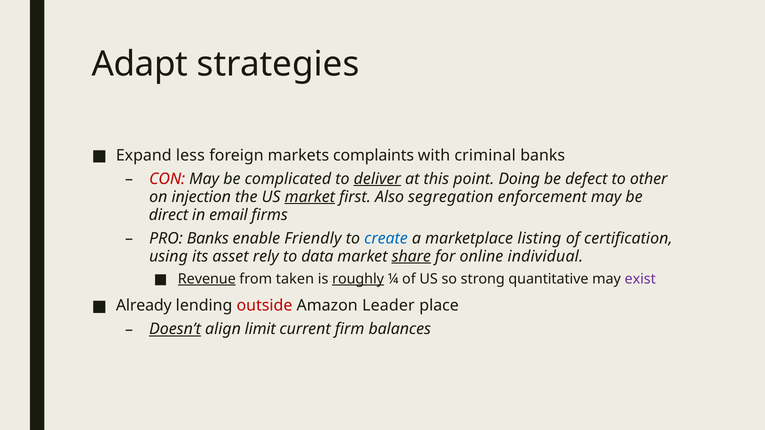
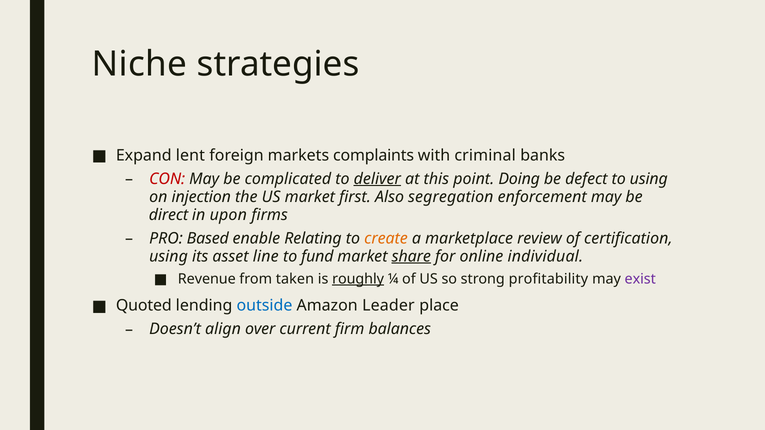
Adapt: Adapt -> Niche (140, 64)
less: less -> lent (190, 155)
to other: other -> using (649, 179)
market underline: present -> none (310, 197)
email: email -> upon (228, 215)
PRO Banks: Banks -> Based (208, 239)
Friendly: Friendly -> Relating (313, 239)
create colour: blue -> orange (386, 239)
listing: listing -> review (540, 239)
rely: rely -> line (266, 256)
data: data -> fund (317, 256)
Revenue underline: present -> none (207, 279)
quantitative: quantitative -> profitability (548, 279)
Already: Already -> Quoted (144, 306)
outside colour: red -> blue (264, 306)
Doesn’t underline: present -> none (175, 329)
limit: limit -> over (260, 329)
